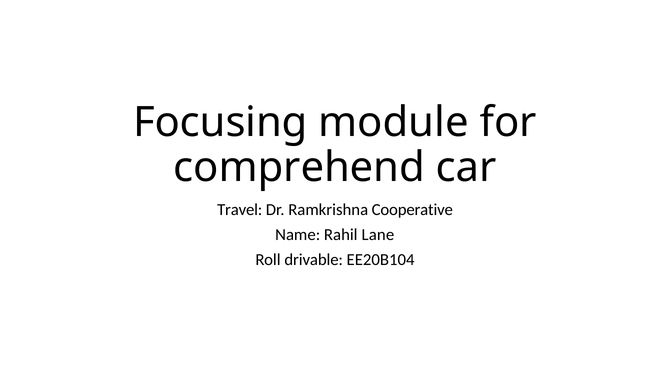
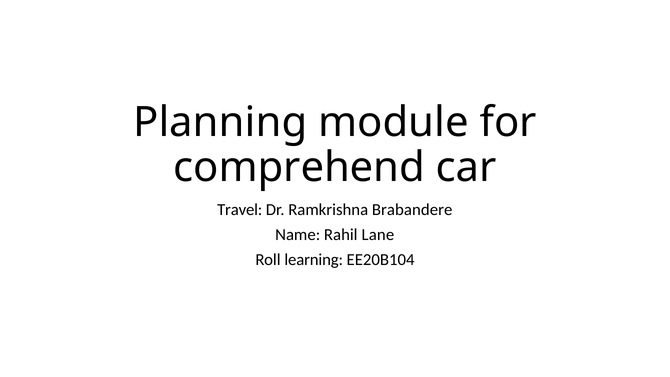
Focusing: Focusing -> Planning (220, 122)
Cooperative: Cooperative -> Brabandere (412, 209)
drivable: drivable -> learning (314, 260)
